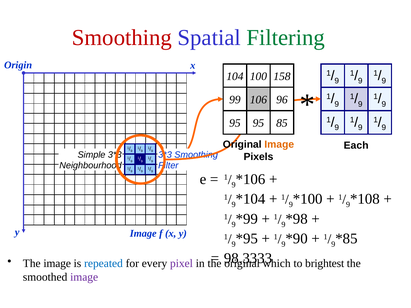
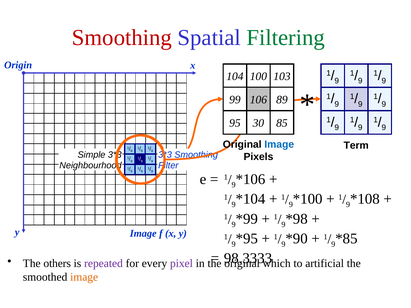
158: 158 -> 103 (282, 77)
96: 96 -> 89 (282, 100)
95 95: 95 -> 30 (258, 123)
Image colour: orange -> blue (279, 145)
Each: Each -> Term (356, 145)
The image: image -> others (57, 264)
repeated colour: blue -> purple (103, 264)
brightest: brightest -> artificial (325, 264)
image colour: purple -> orange (84, 277)
